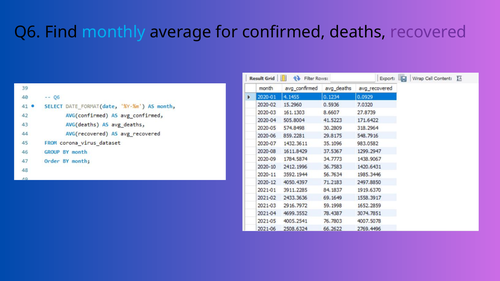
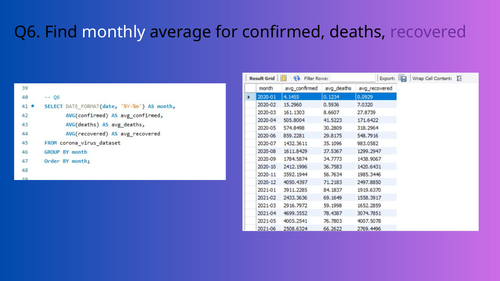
monthly colour: light blue -> white (114, 32)
